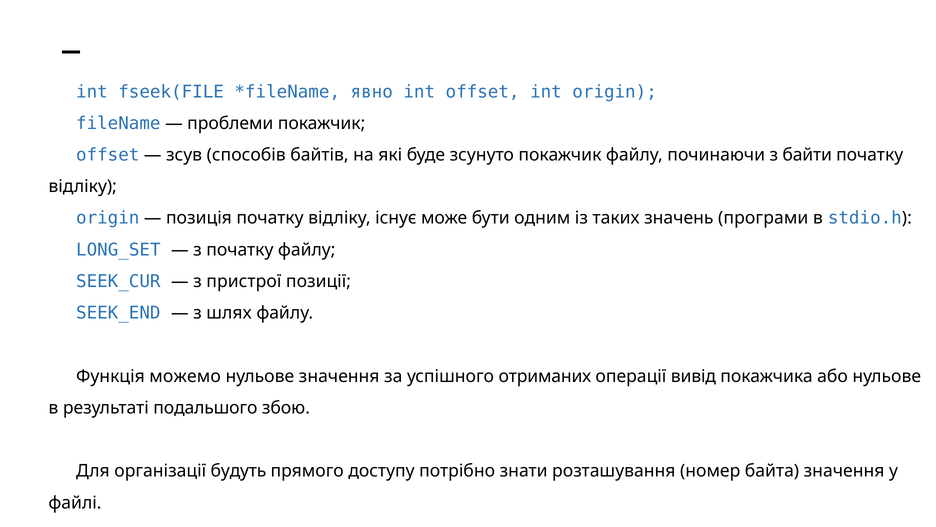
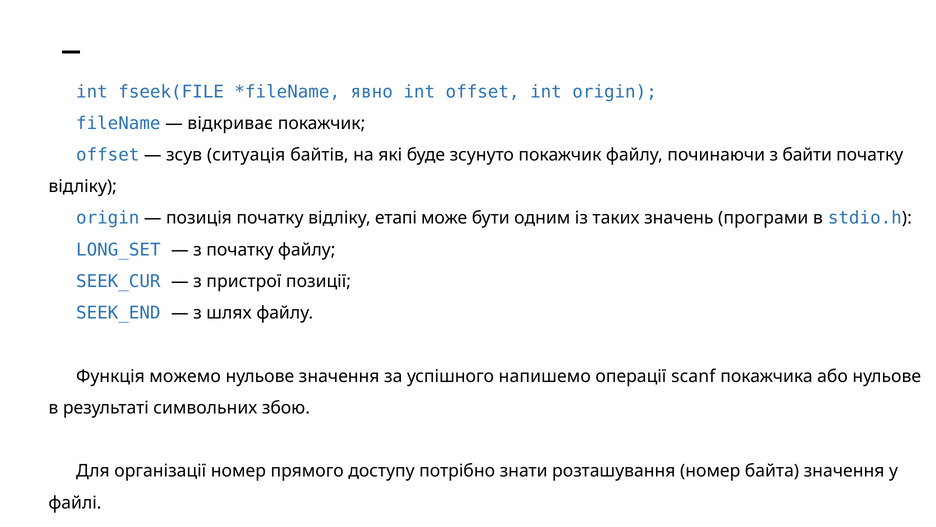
проблеми: проблеми -> відкриває (230, 123)
способів: способів -> ситуація (246, 155)
існує: існує -> етапі (396, 218)
отриманих: отриманих -> напишемо (545, 376)
вивід: вивід -> scanf (693, 376)
подальшого: подальшого -> символьних (205, 408)
організації будуть: будуть -> номер (238, 471)
